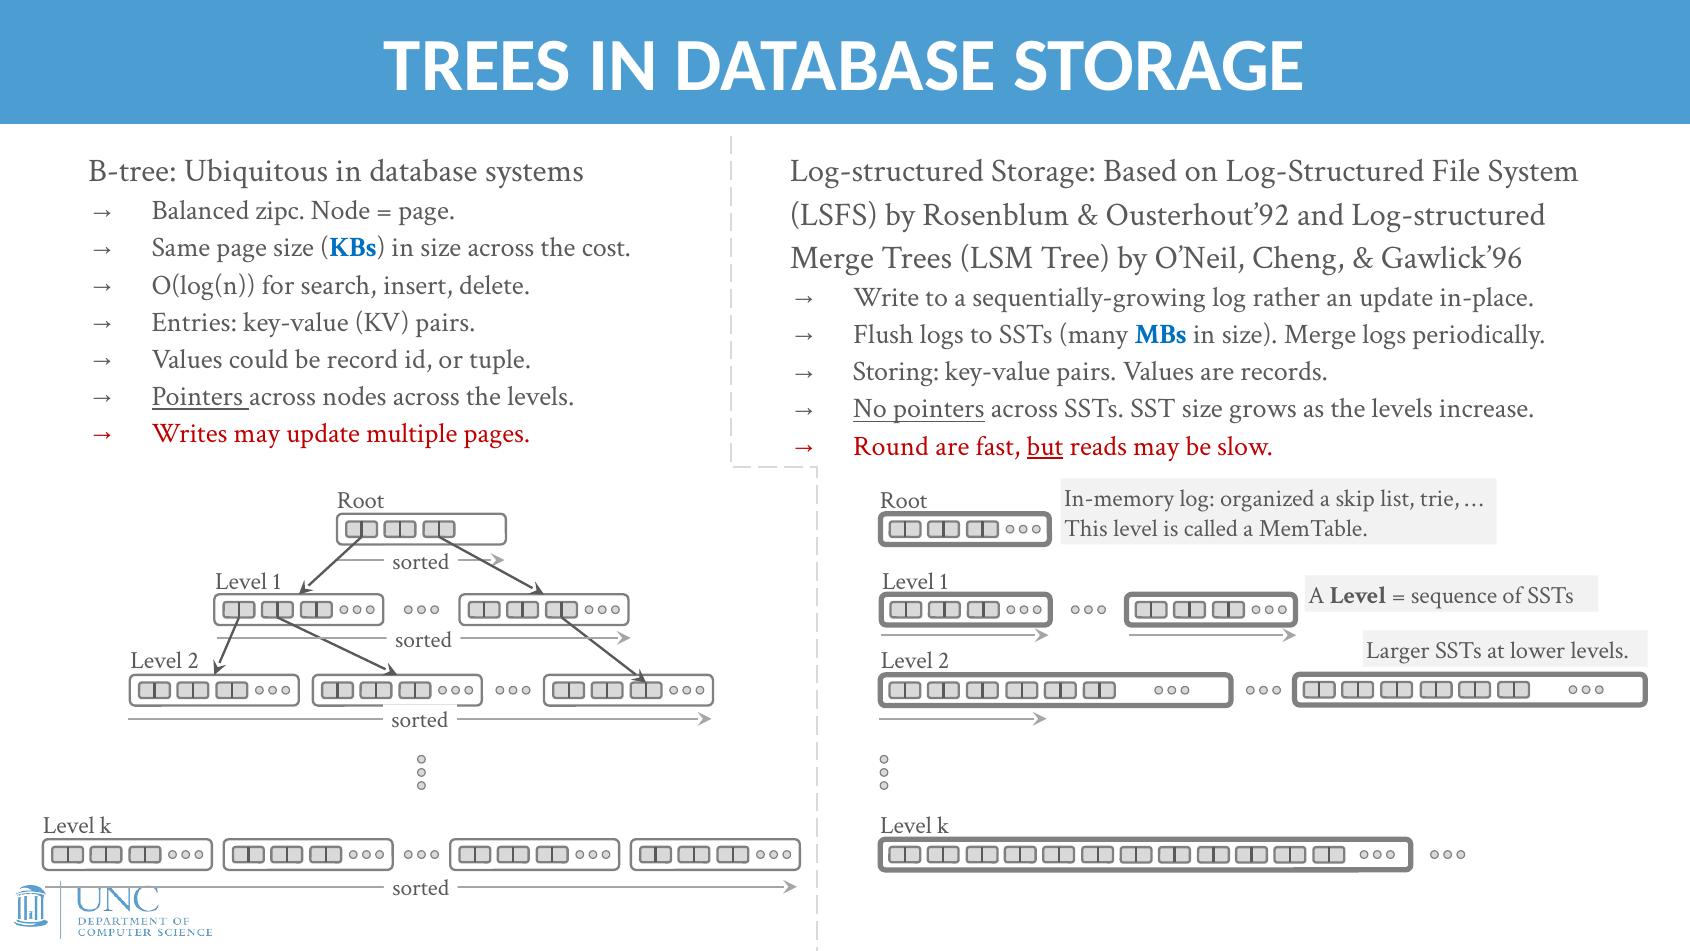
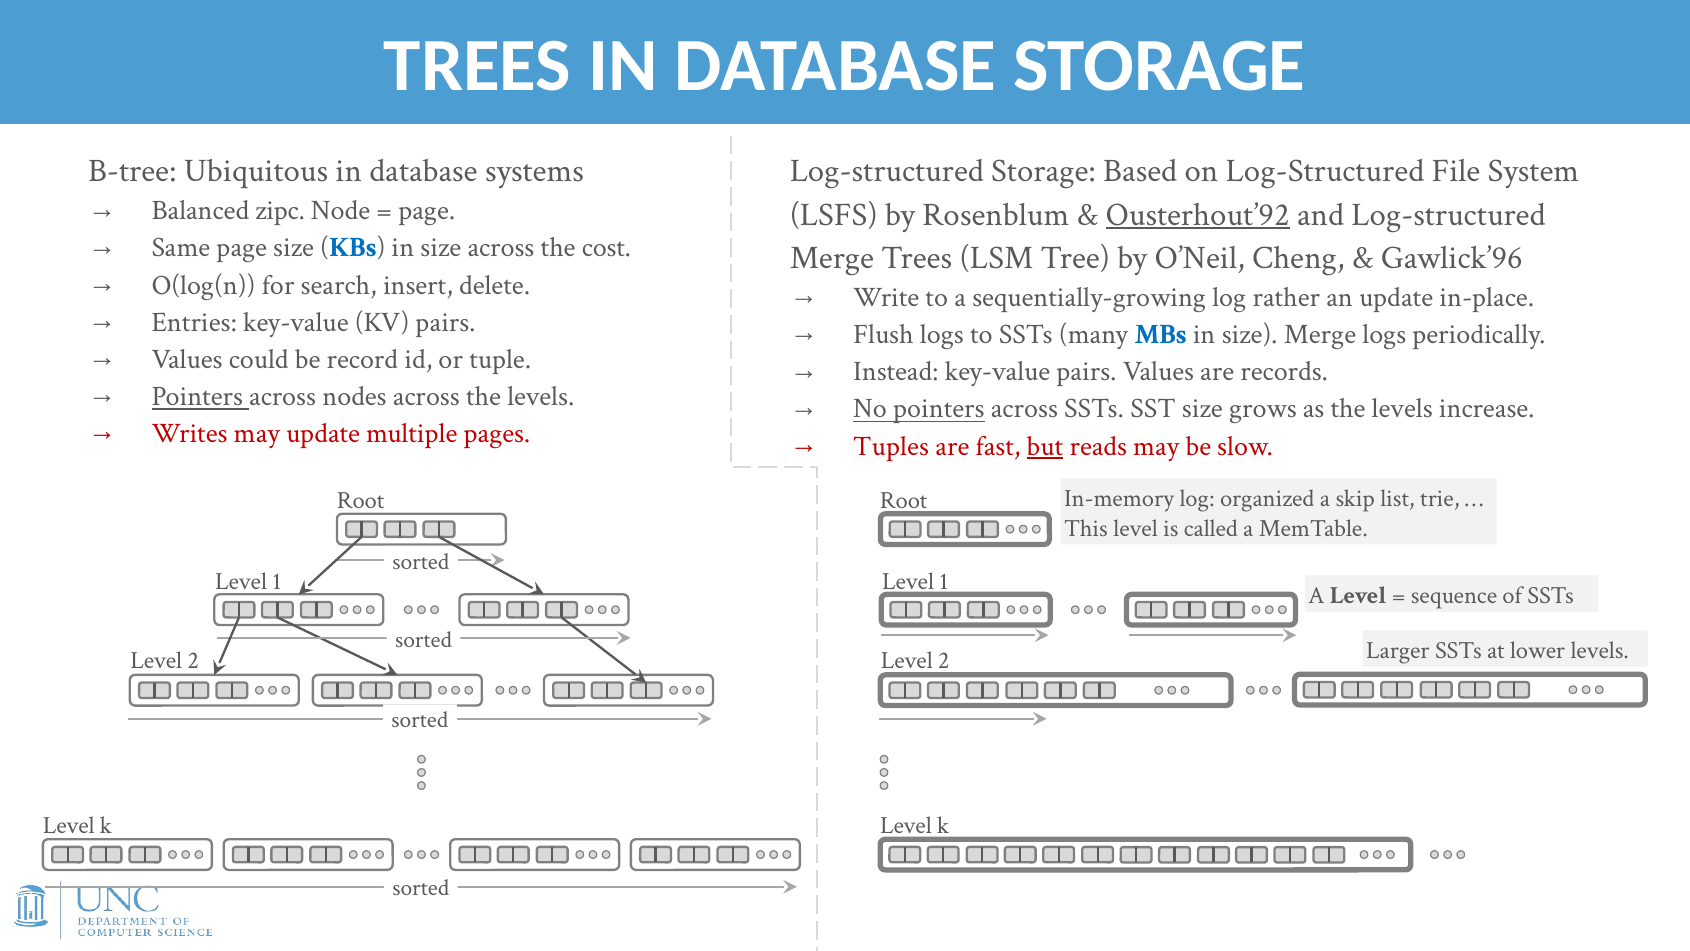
Ousterhout’92 underline: none -> present (1198, 214)
Storing: Storing -> Instead (896, 371)
Round: Round -> Tuples (891, 446)
